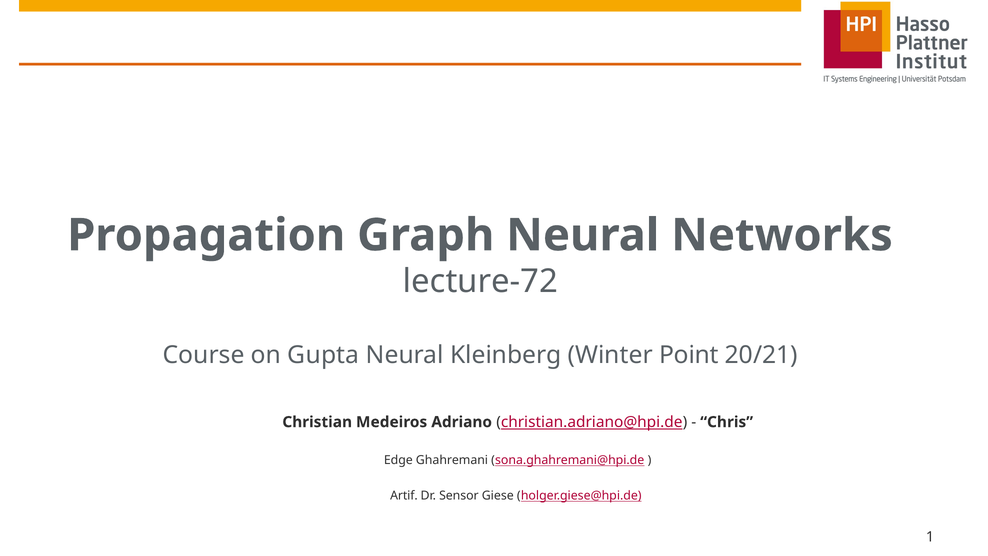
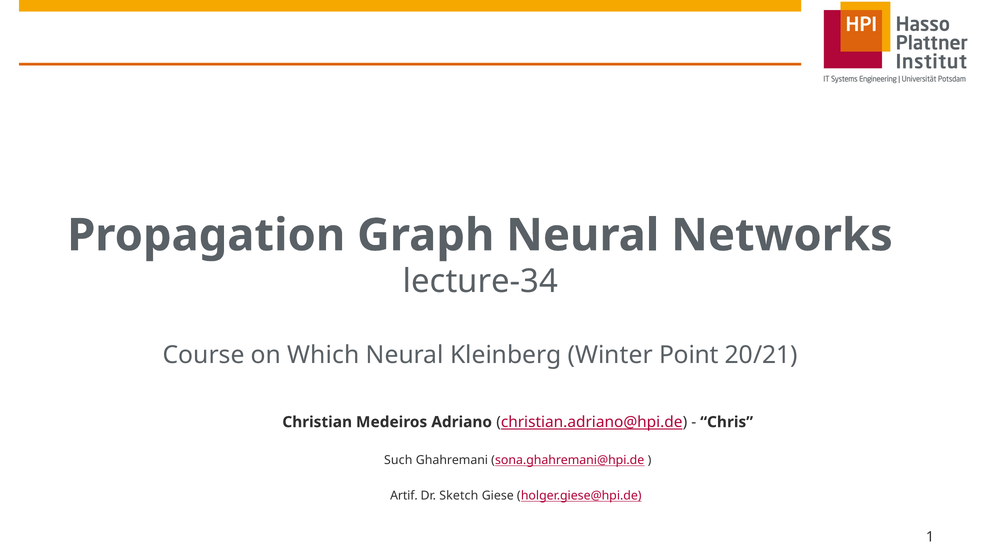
lecture-72: lecture-72 -> lecture-34 (480, 281)
Gupta: Gupta -> Which (323, 355)
Edge: Edge -> Such (398, 460)
Sensor: Sensor -> Sketch (459, 495)
